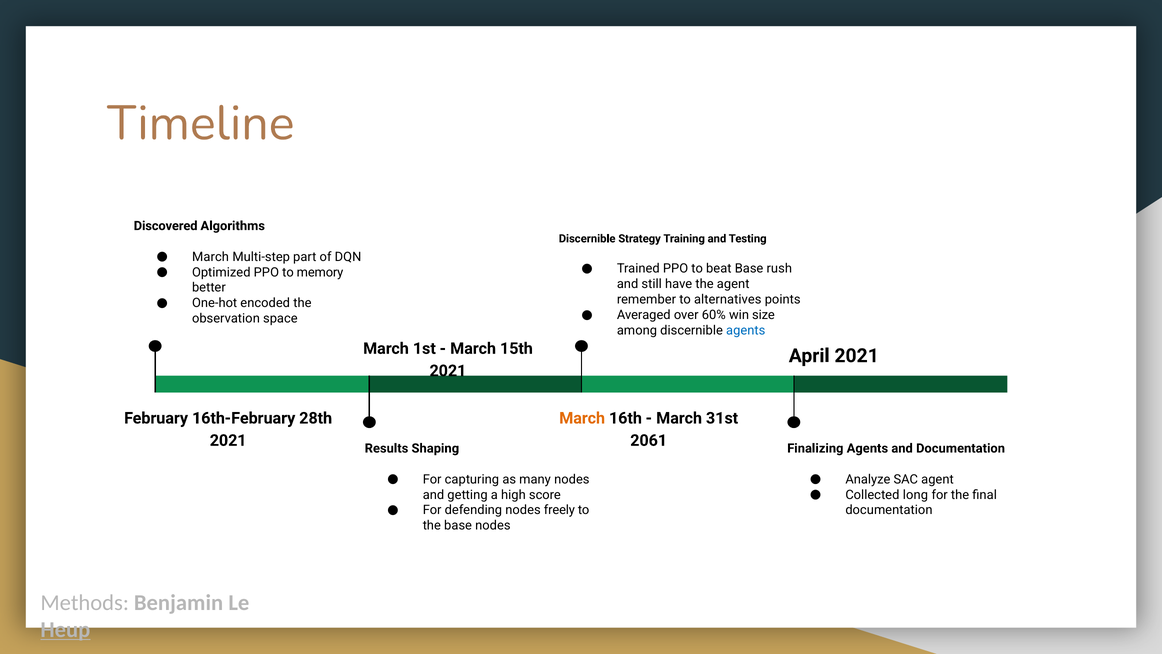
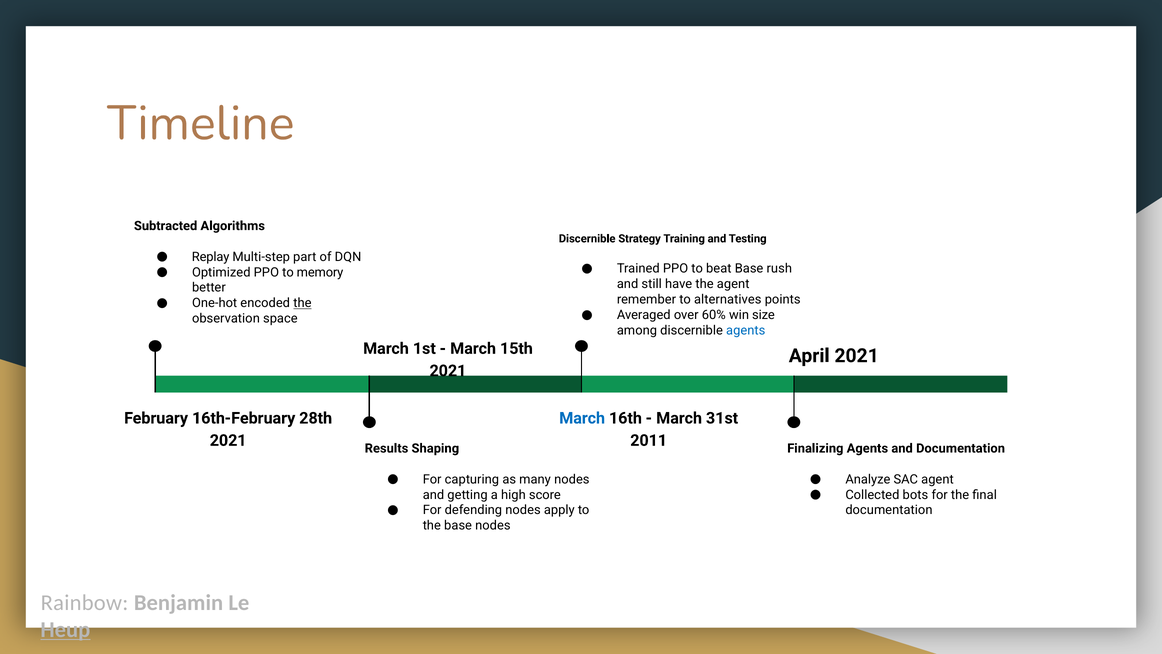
Discovered: Discovered -> Subtracted (166, 226)
March: March -> Replay (211, 257)
the underline: none -> present (302, 303)
March colour: orange -> blue (582, 418)
2061: 2061 -> 2011 (649, 440)
long: long -> bots (915, 494)
freely: freely -> apply (559, 510)
Methods: Methods -> Rainbow (85, 602)
